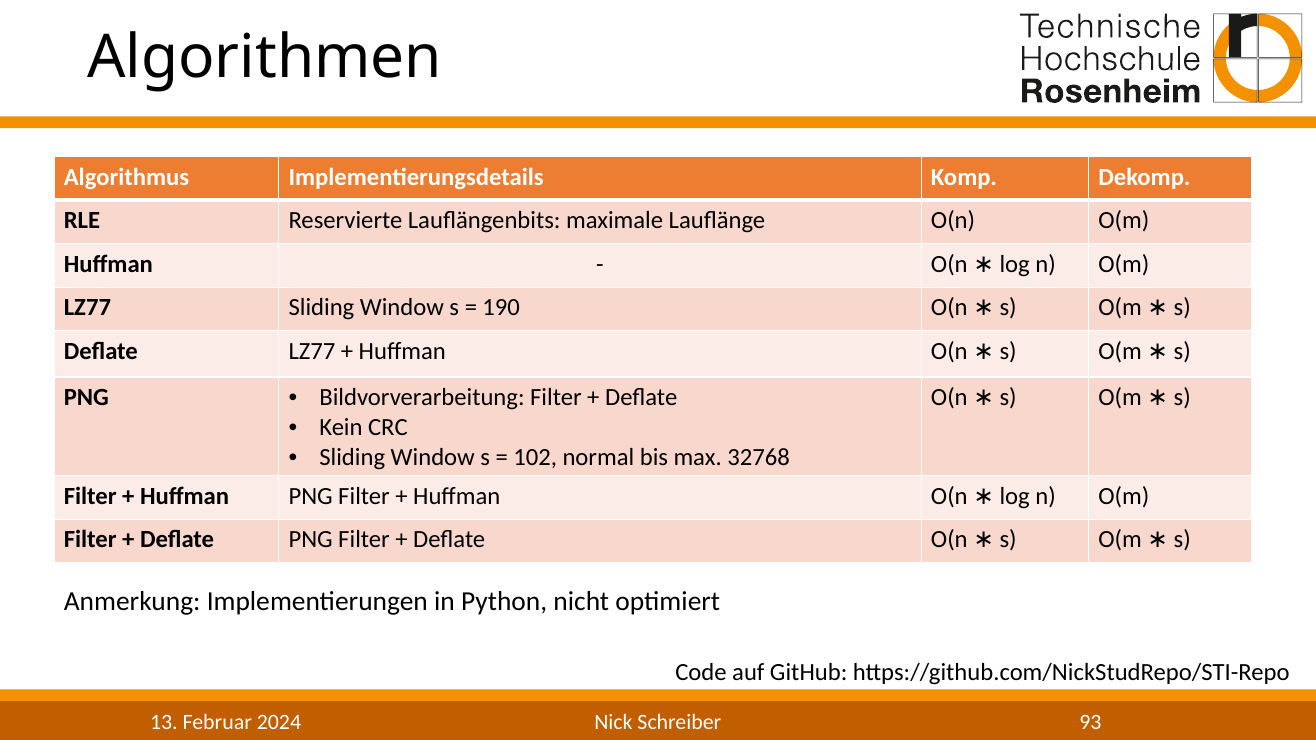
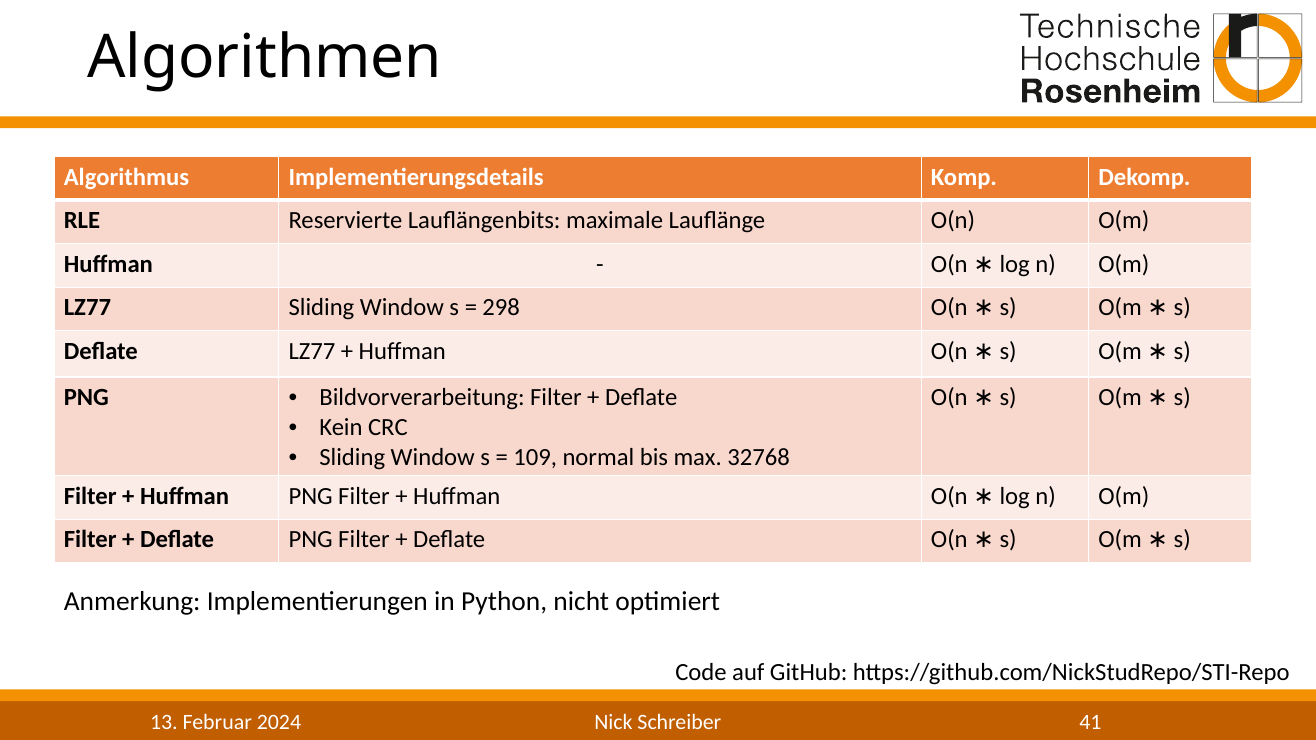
190: 190 -> 298 (501, 308)
102: 102 -> 109 (535, 458)
93: 93 -> 41 (1090, 722)
